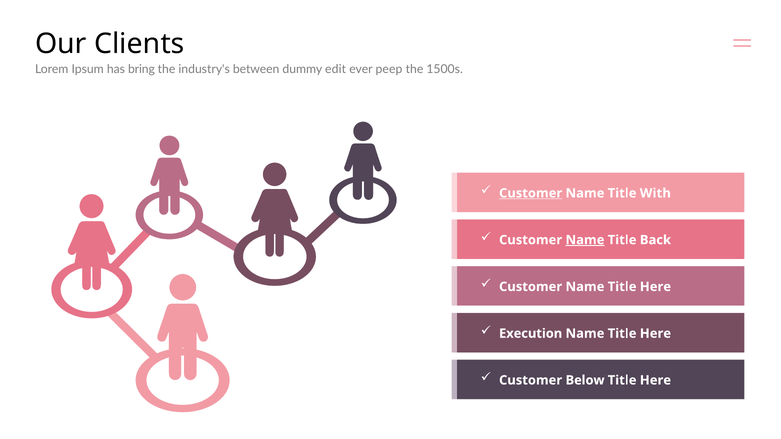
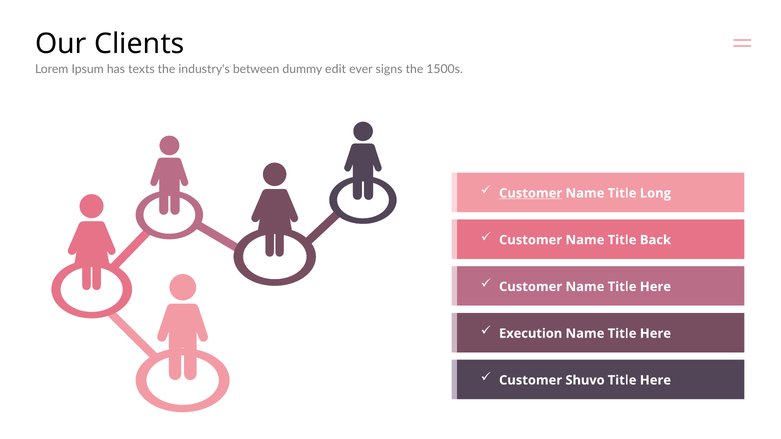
bring: bring -> texts (141, 69)
peep: peep -> signs (389, 69)
With: With -> Long (655, 193)
Name underline: present -> none (585, 240)
Below: Below -> Shuvo (585, 380)
